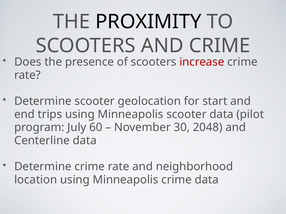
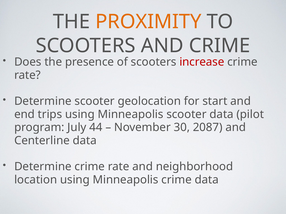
PROXIMITY colour: black -> orange (148, 22)
60: 60 -> 44 (96, 128)
2048: 2048 -> 2087 (208, 128)
